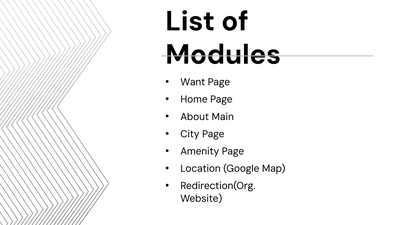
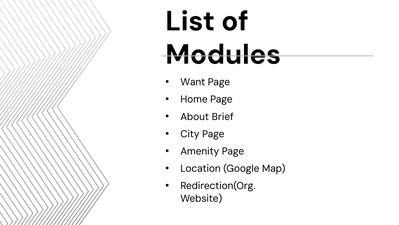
Main: Main -> Brief (223, 116)
